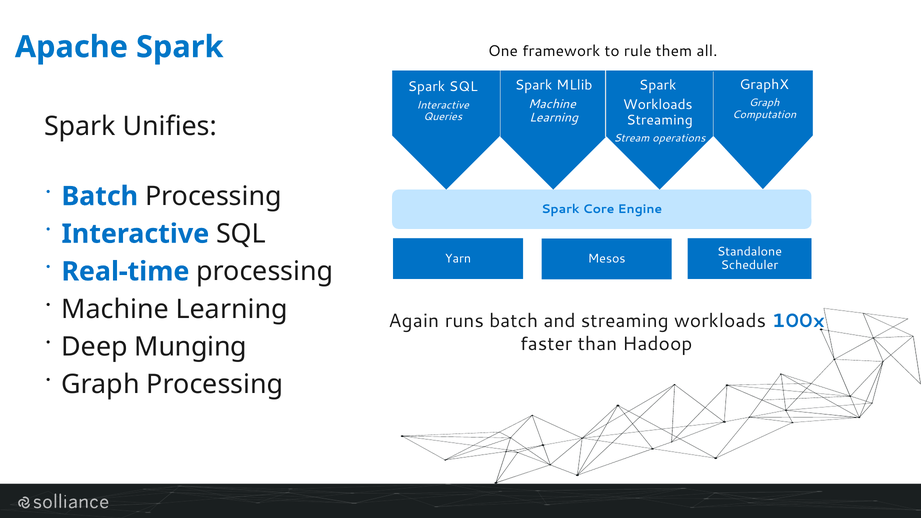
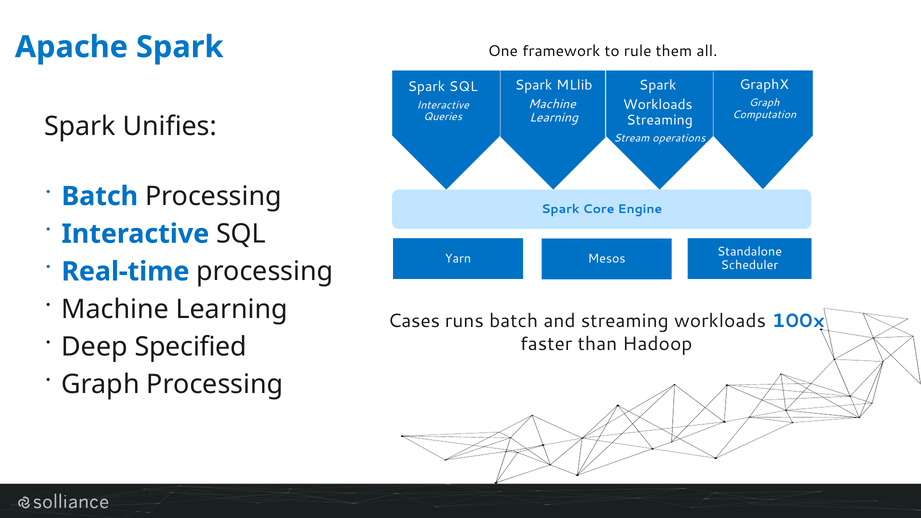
Again: Again -> Cases (414, 321)
Munging: Munging -> Specified (191, 347)
